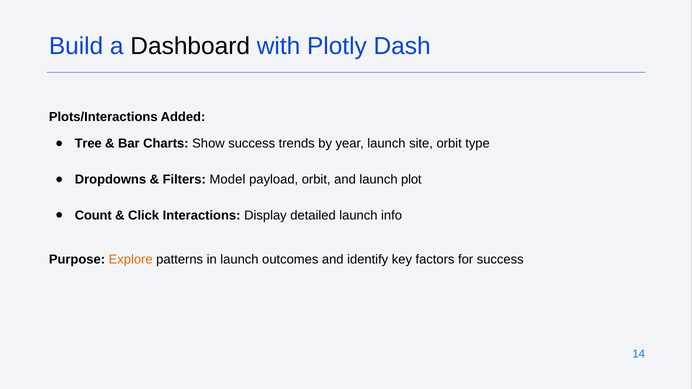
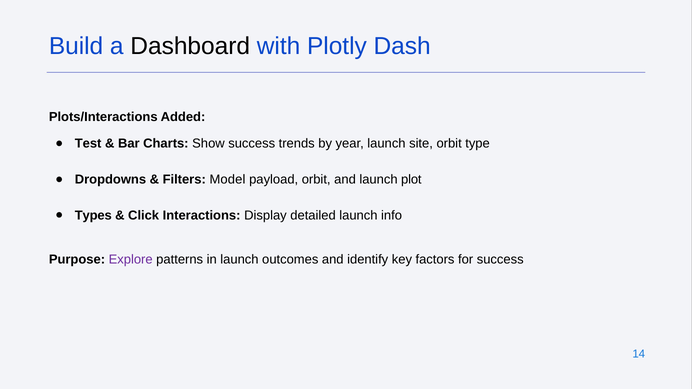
Tree: Tree -> Test (88, 144)
Count: Count -> Types (93, 215)
Explore colour: orange -> purple (131, 260)
